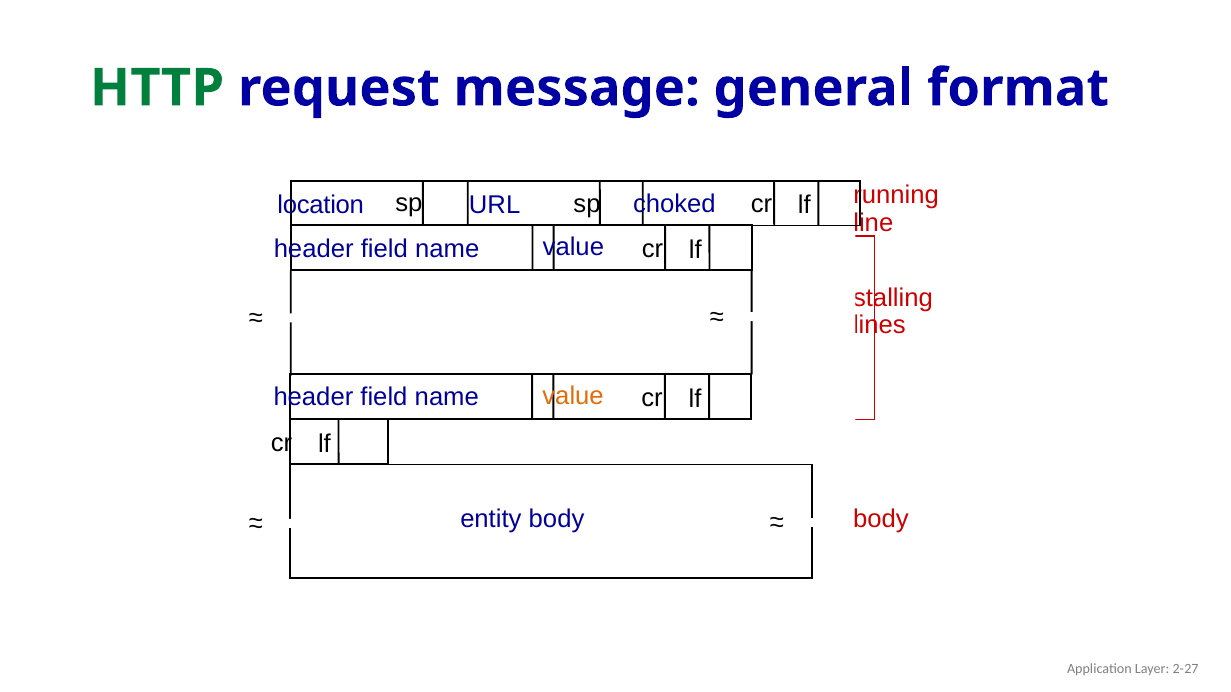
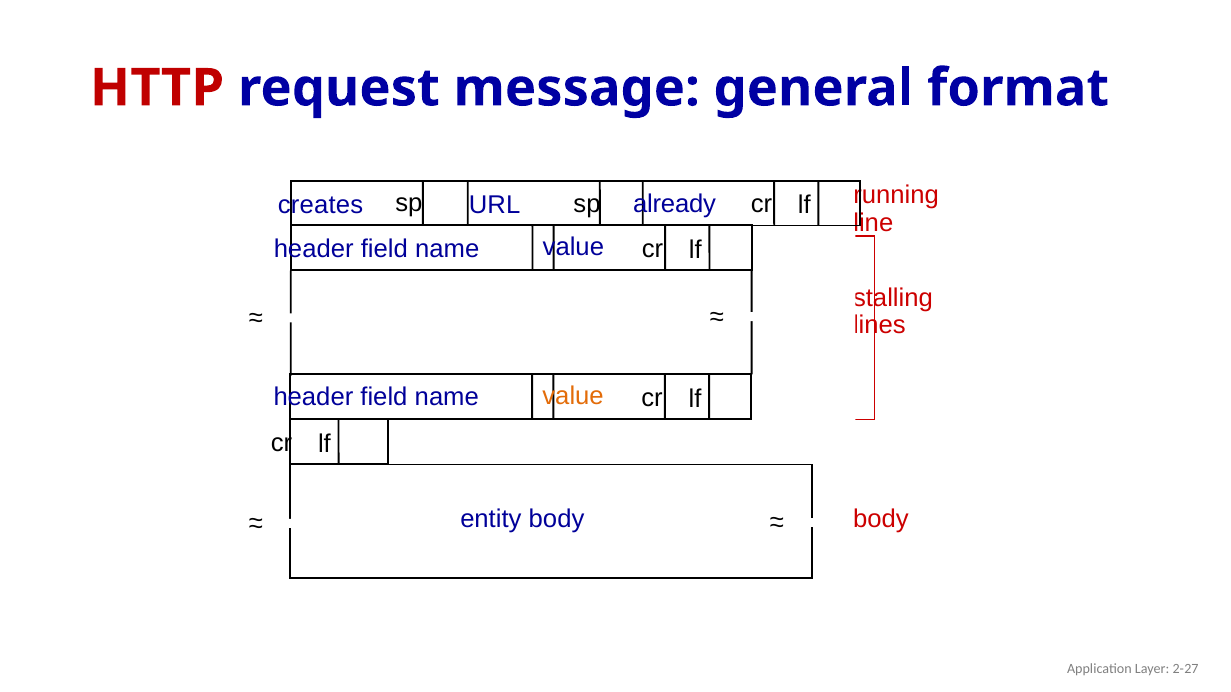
HTTP colour: green -> red (157, 88)
choked: choked -> already (675, 204)
location: location -> creates (320, 205)
